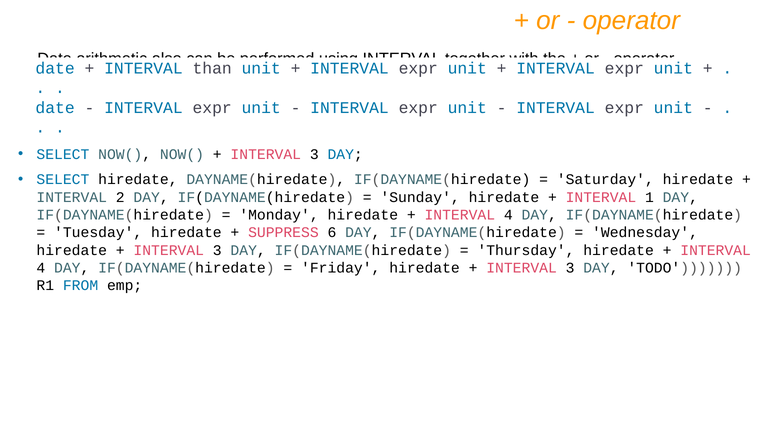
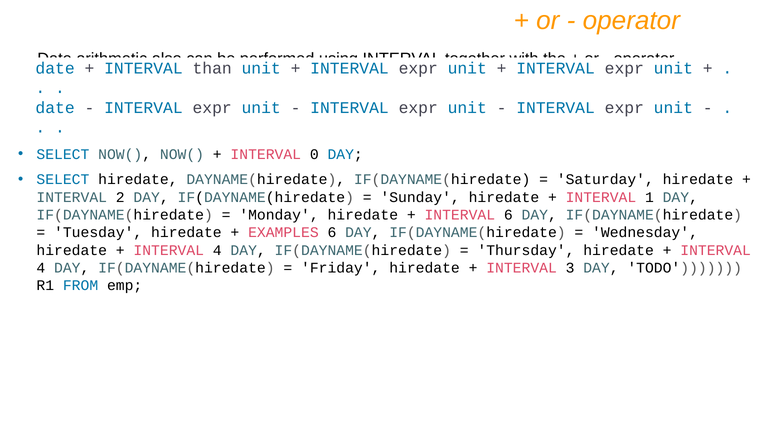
3: 3 -> 0 (314, 154)
4: 4 -> 6 (508, 215)
SUPPRESS: SUPPRESS -> EXAMPLES (283, 233)
3: 3 -> 4 (217, 250)
